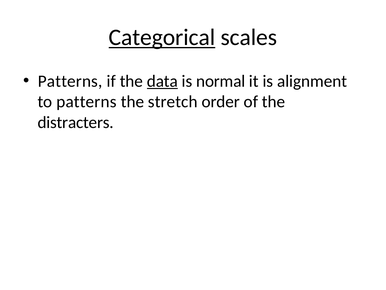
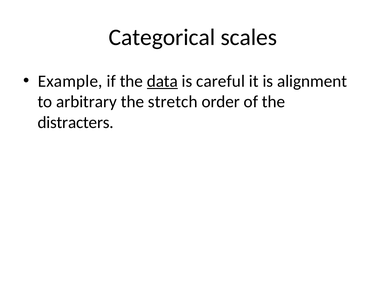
Categorical underline: present -> none (162, 37)
Patterns: Patterns -> Example (70, 81)
normal: normal -> careful (221, 81)
to patterns: patterns -> arbitrary (87, 102)
